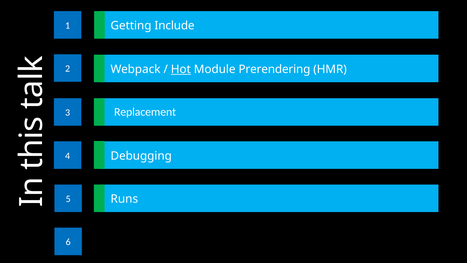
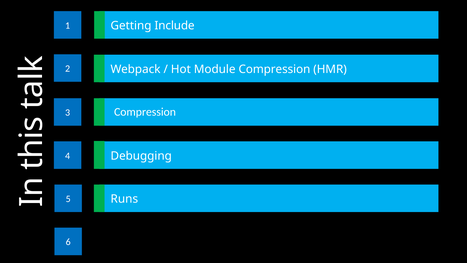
Hot underline: present -> none (181, 69)
Module Prerendering: Prerendering -> Compression (274, 69)
Replacement: Replacement -> Compression (145, 112)
